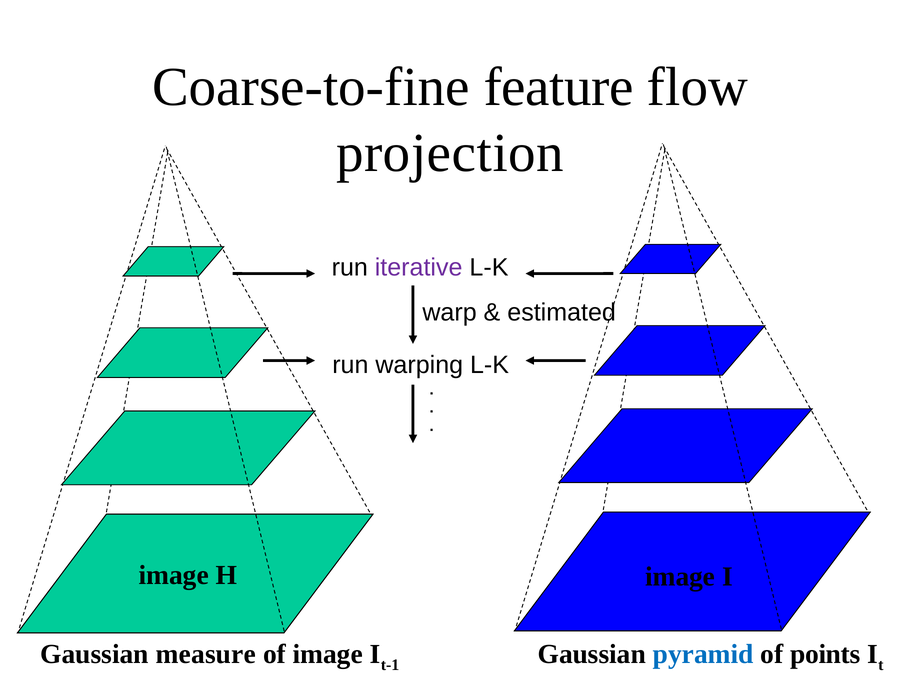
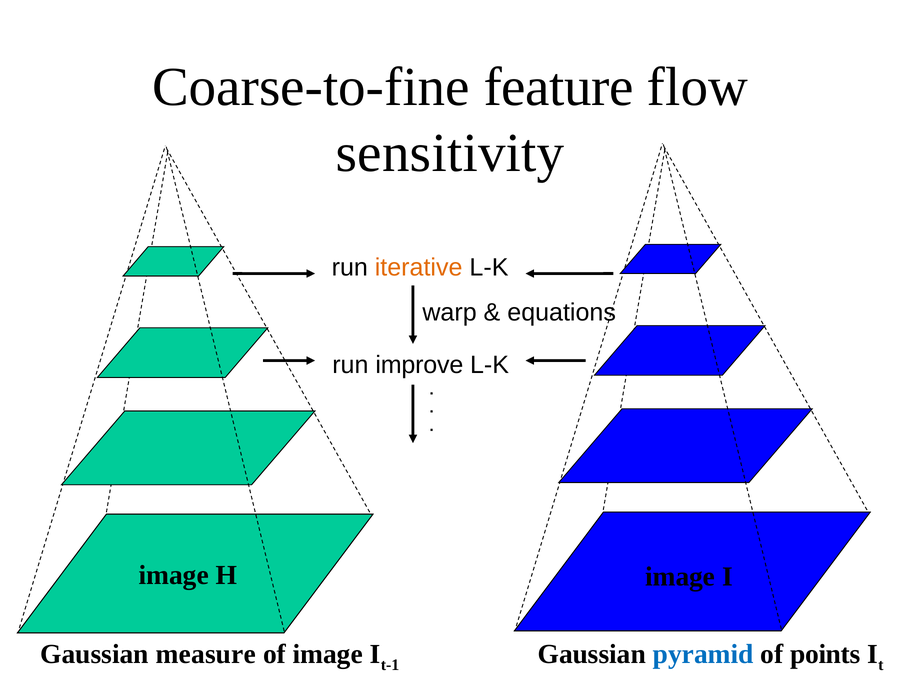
projection: projection -> sensitivity (450, 153)
iterative colour: purple -> orange (419, 267)
estimated: estimated -> equations (562, 312)
warping: warping -> improve (419, 365)
